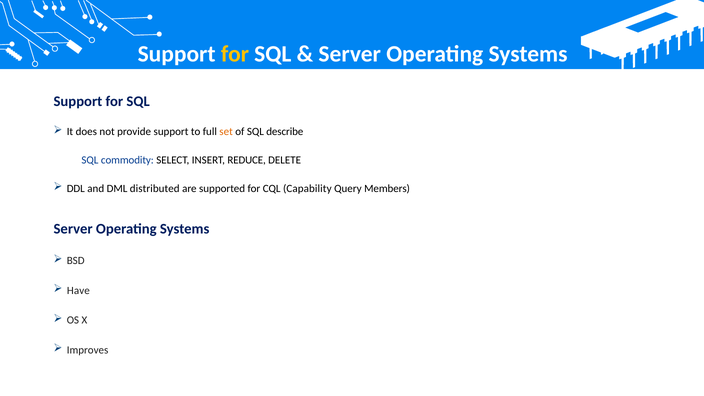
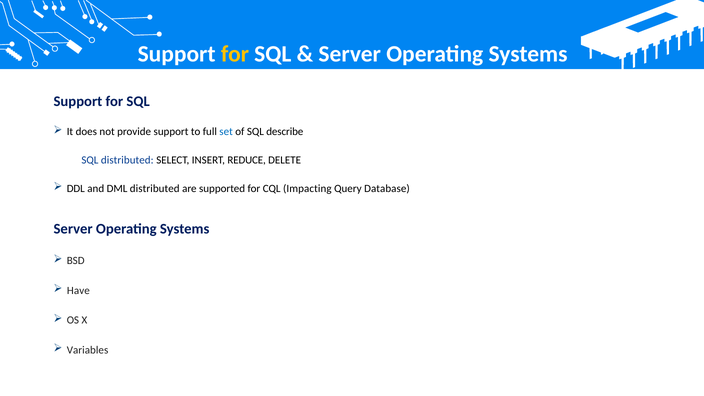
set colour: orange -> blue (226, 132)
SQL commodity: commodity -> distributed (127, 160)
Capability: Capability -> Impacting (307, 189)
Members: Members -> Database (387, 189)
Improves: Improves -> Variables (88, 350)
